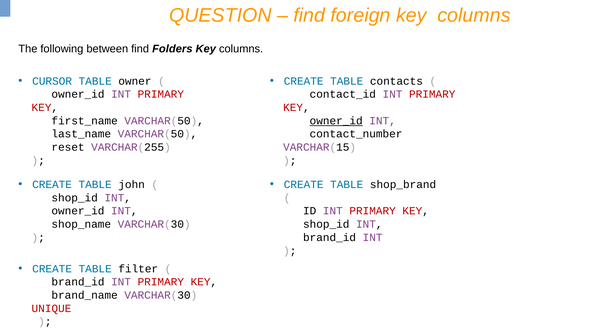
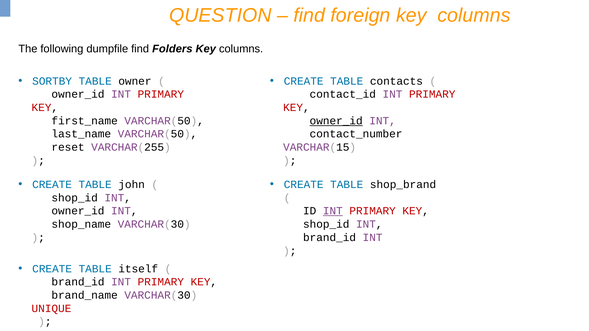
between: between -> dumpfile (107, 49)
CURSOR: CURSOR -> SORTBY (52, 81)
INT underline: none -> present (333, 211)
filter: filter -> itself (138, 269)
